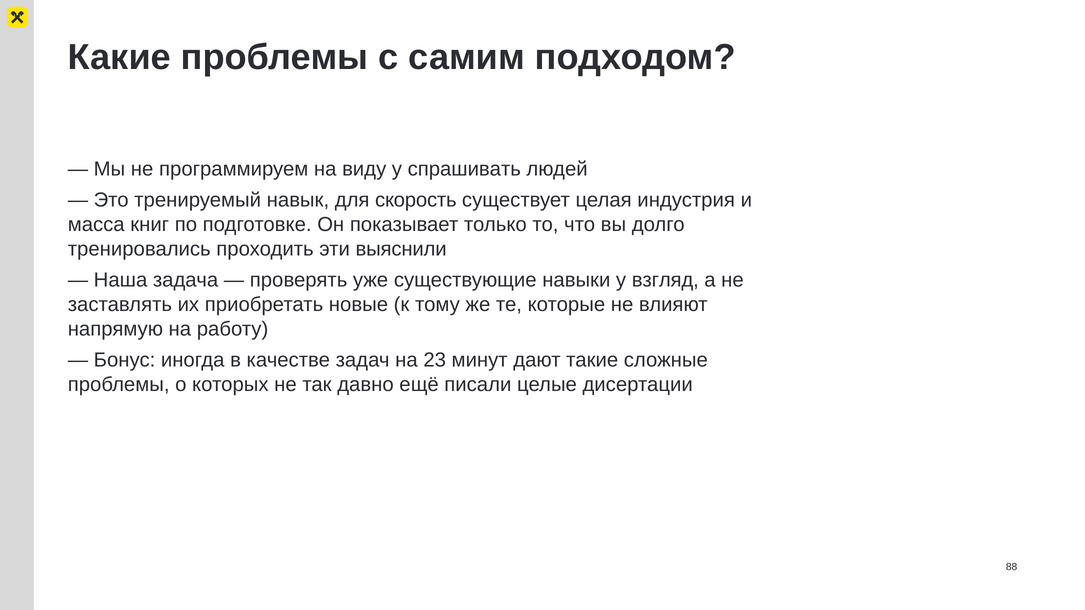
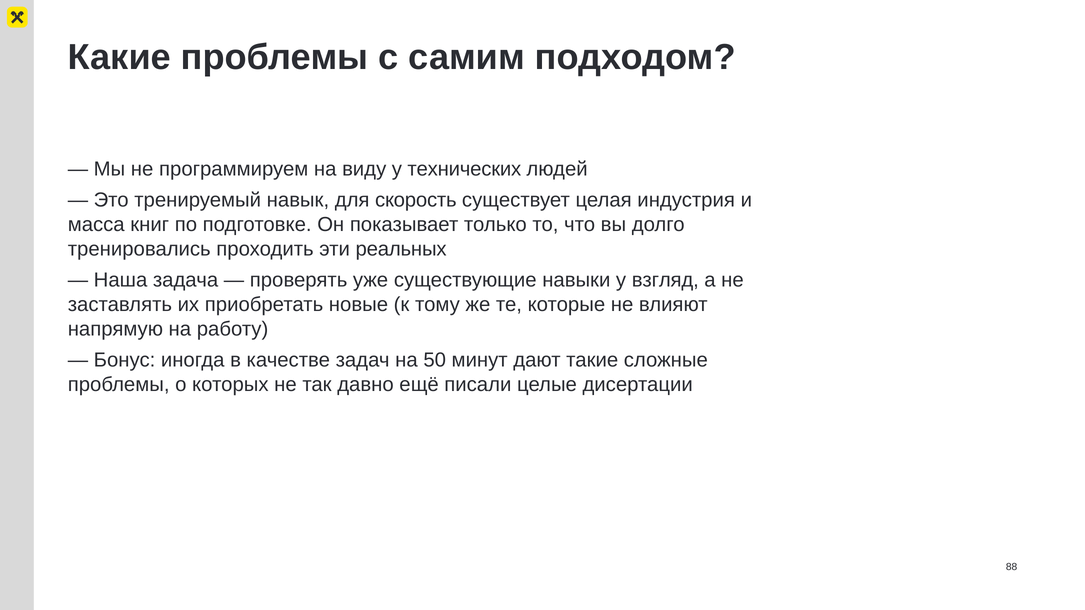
спрашивать: спрашивать -> технических (464, 169)
выяснили: выяснили -> реальных (401, 249)
23: 23 -> 50 (435, 360)
